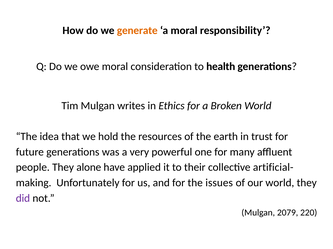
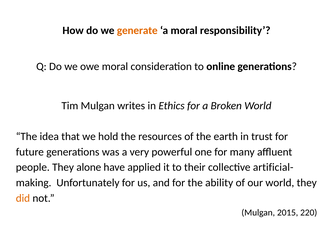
health: health -> online (221, 67)
issues: issues -> ability (219, 183)
did colour: purple -> orange (23, 199)
2079: 2079 -> 2015 (288, 213)
